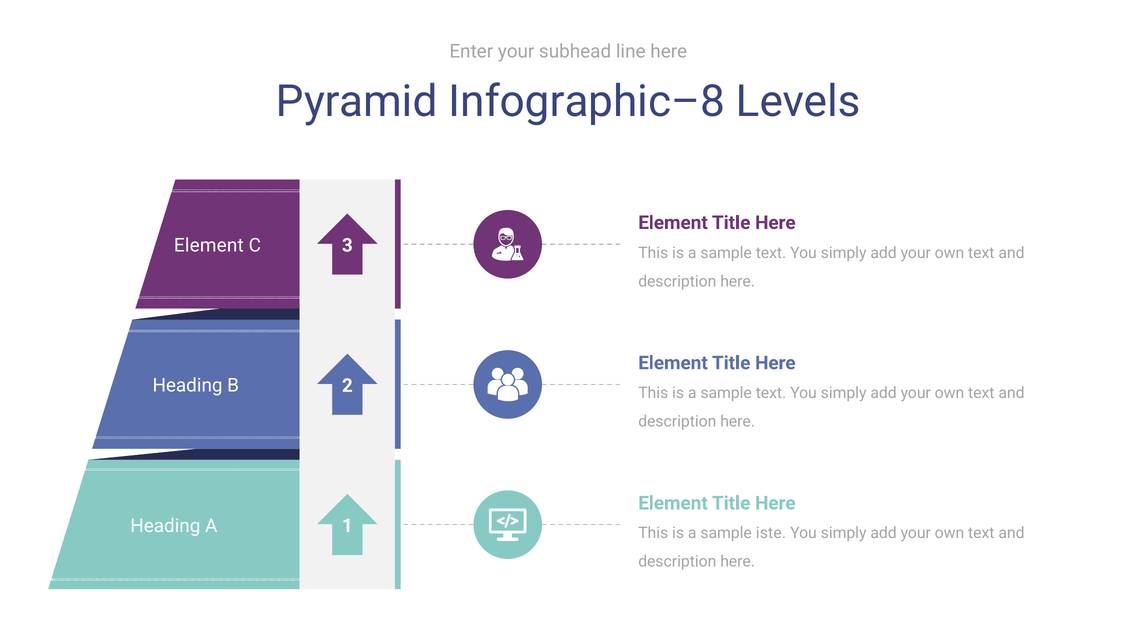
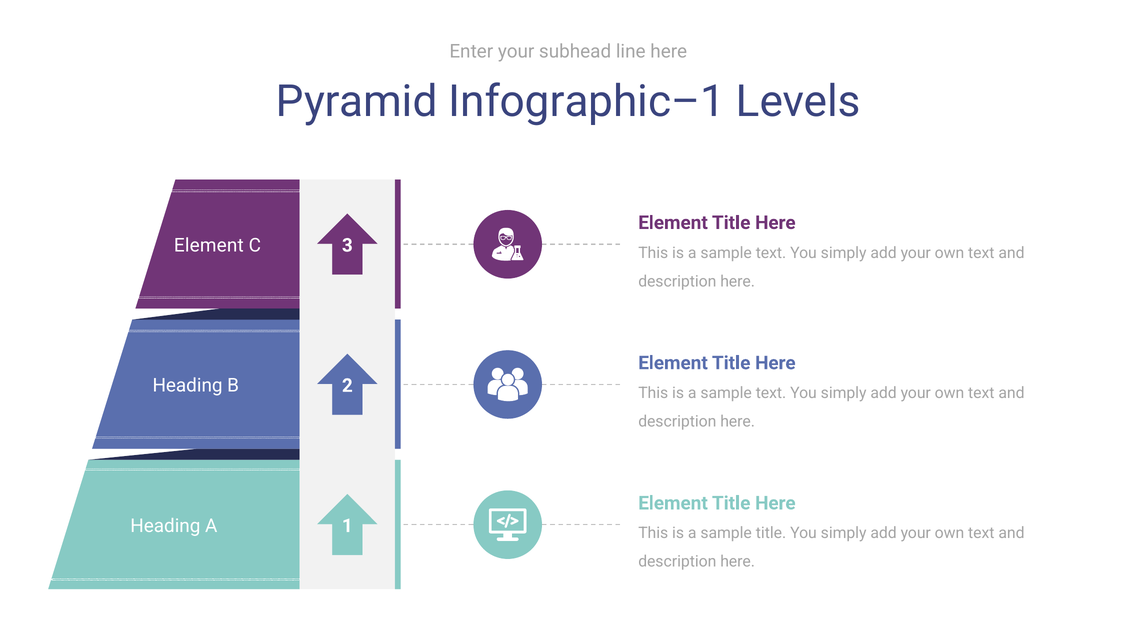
Infographic–8: Infographic–8 -> Infographic–1 (587, 102)
sample iste: iste -> title (771, 533)
